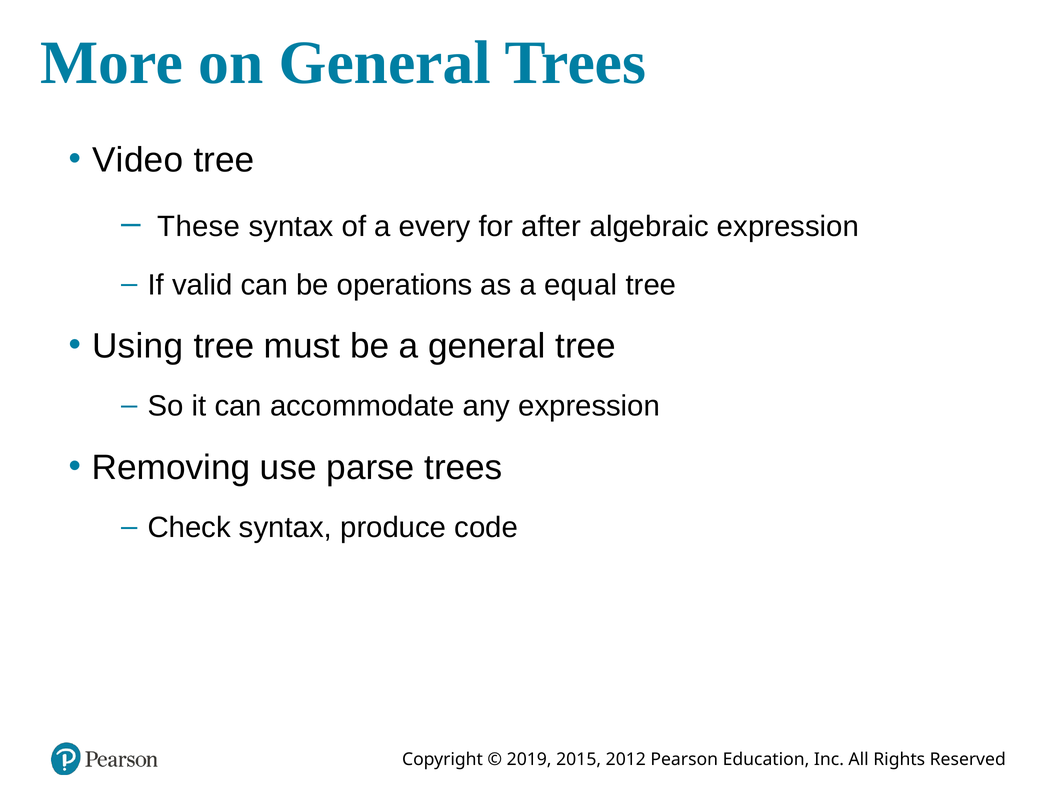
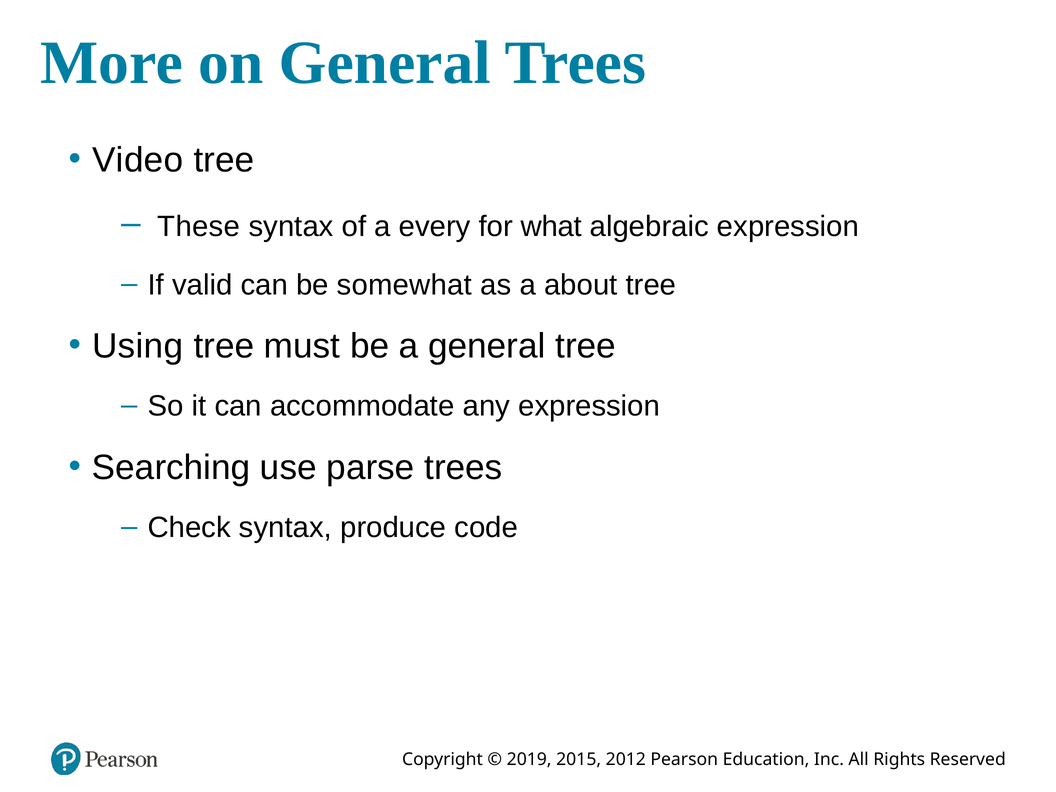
after: after -> what (552, 226)
operations: operations -> somewhat (404, 285)
equal: equal -> about (581, 285)
Removing: Removing -> Searching (171, 467)
